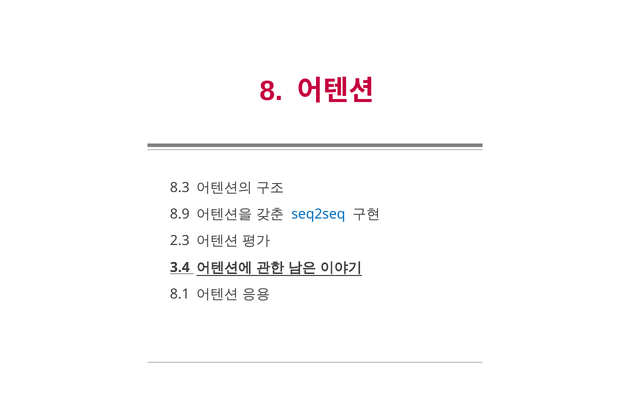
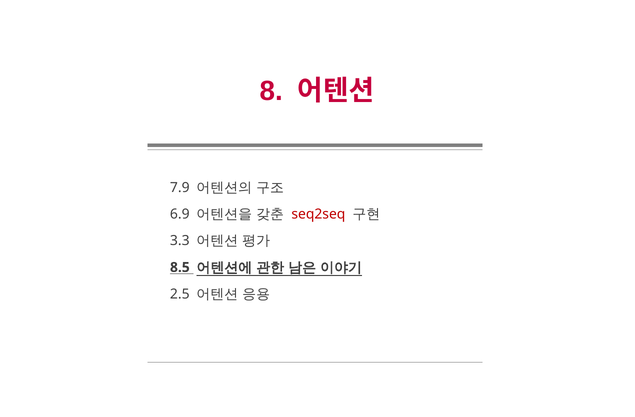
8.3: 8.3 -> 7.9 (180, 188)
8.9: 8.9 -> 6.9 (180, 214)
seq2seq colour: blue -> red (318, 214)
2.3: 2.3 -> 3.3 (180, 241)
3.4: 3.4 -> 8.5 (180, 267)
8.1: 8.1 -> 2.5 (180, 294)
